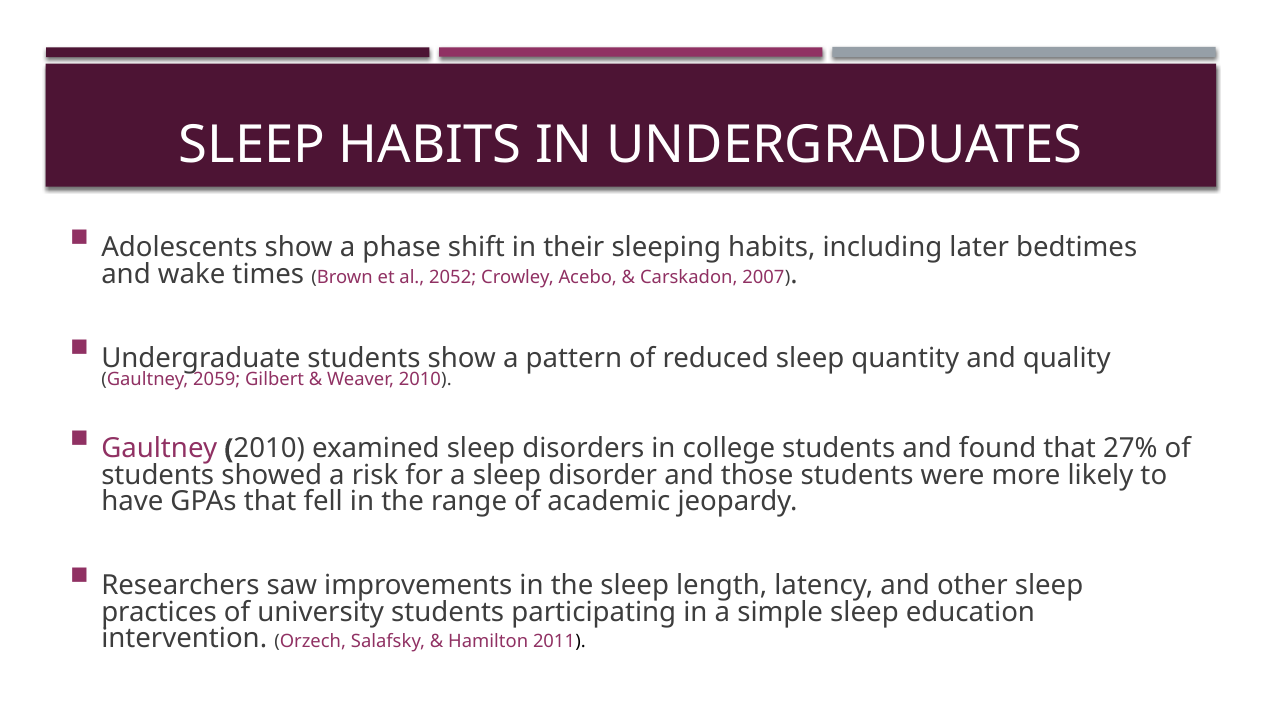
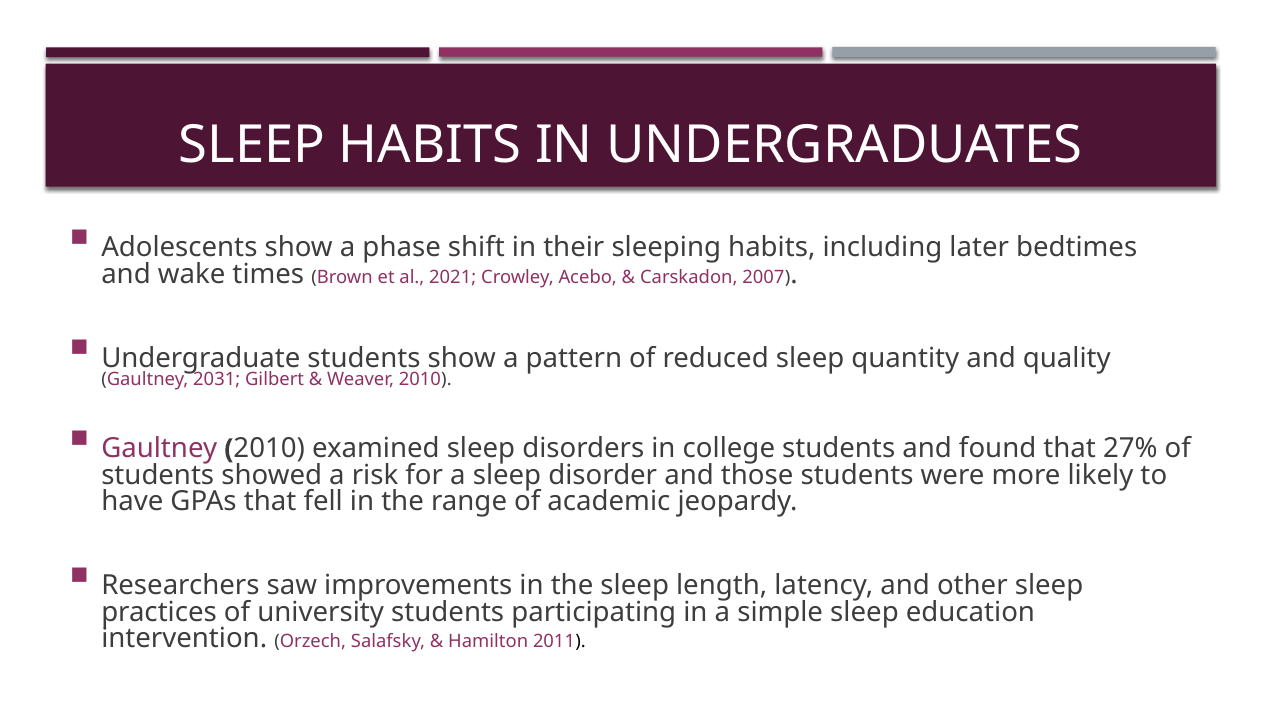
2052: 2052 -> 2021 (453, 277)
2059: 2059 -> 2031 (217, 379)
